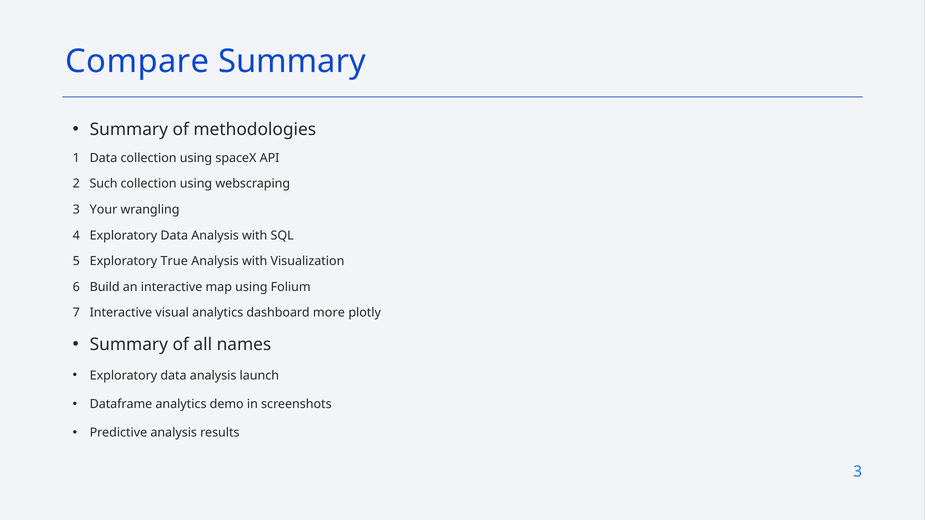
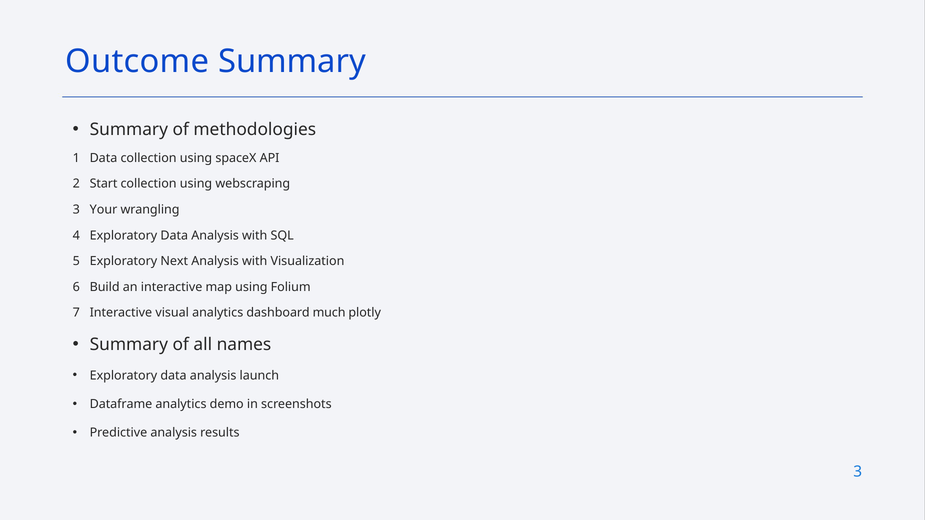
Compare: Compare -> Outcome (137, 62)
Such: Such -> Start (104, 184)
True: True -> Next (174, 261)
more: more -> much (329, 313)
